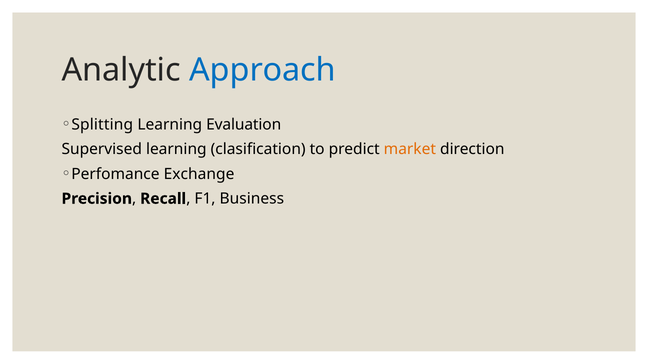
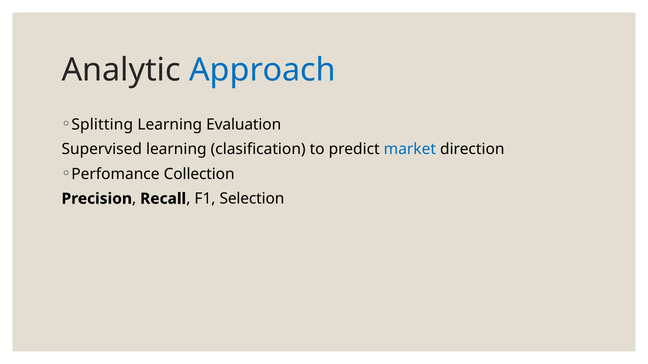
market colour: orange -> blue (410, 149)
Exchange: Exchange -> Collection (199, 174)
Business: Business -> Selection (252, 199)
